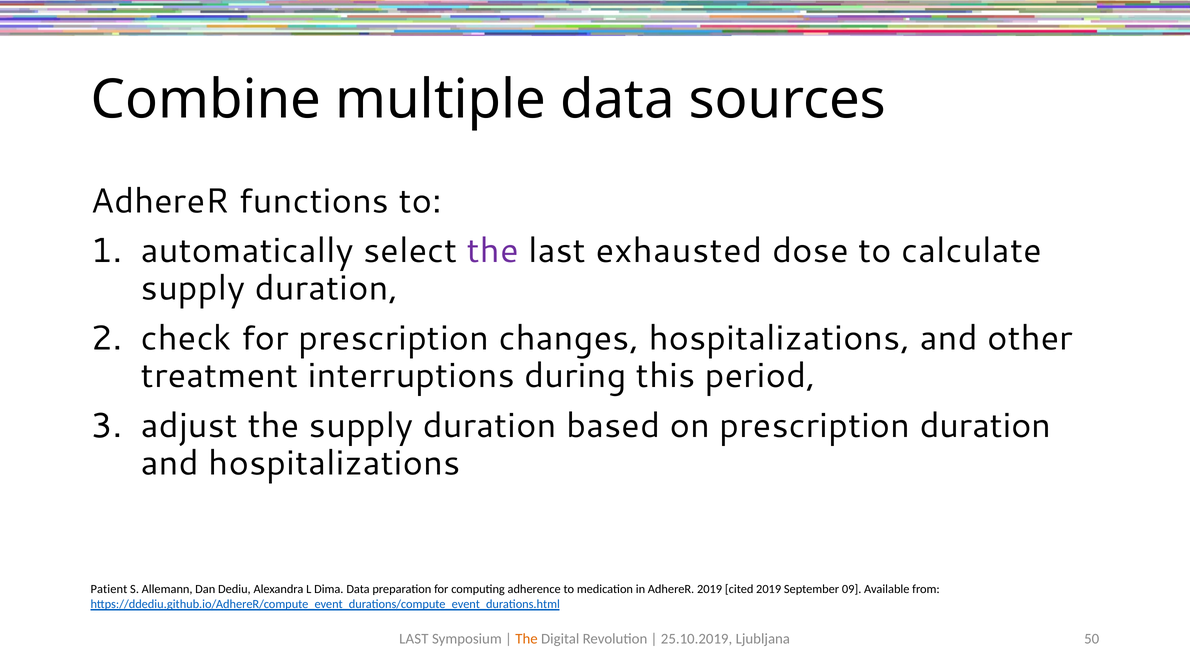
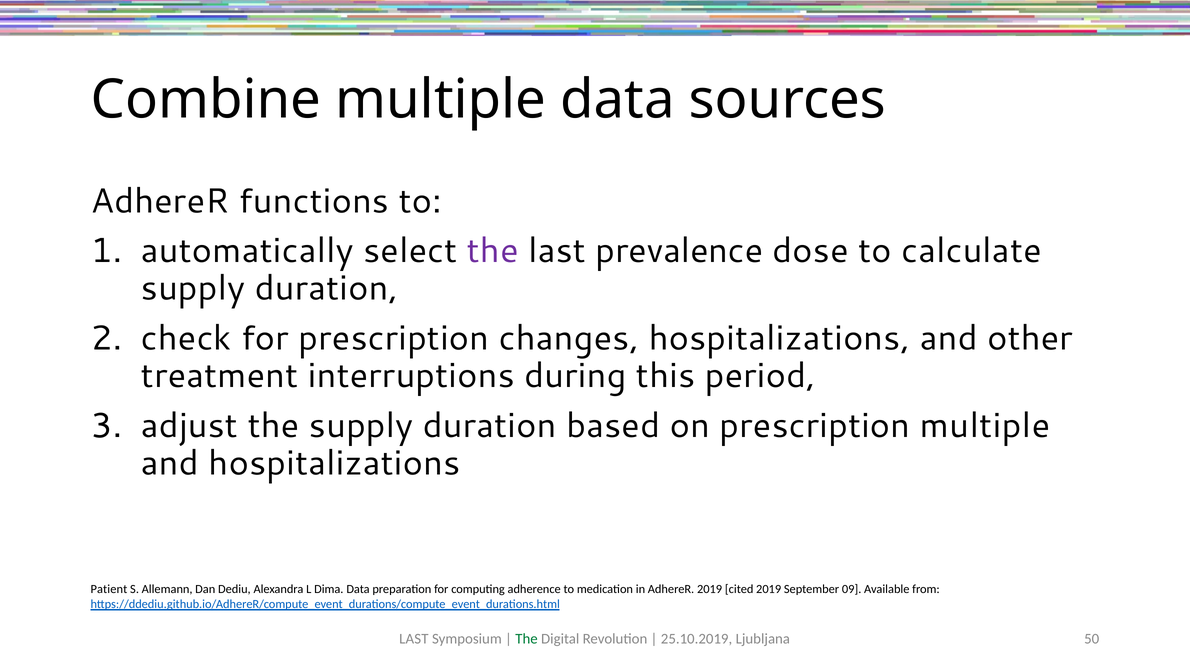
exhausted: exhausted -> prevalence (679, 251)
prescription duration: duration -> multiple (985, 426)
The colour: orange -> green (527, 639)
